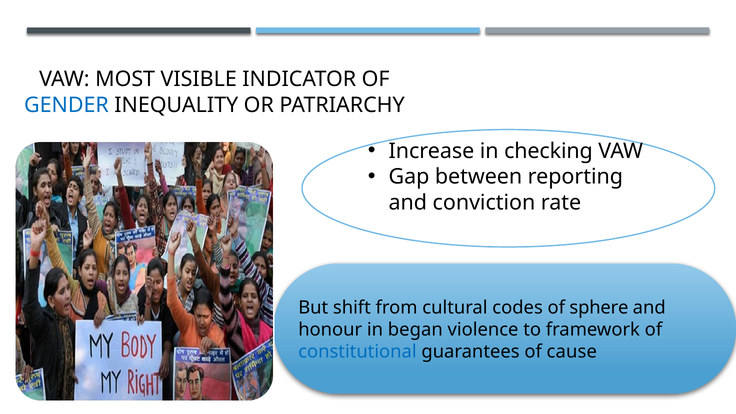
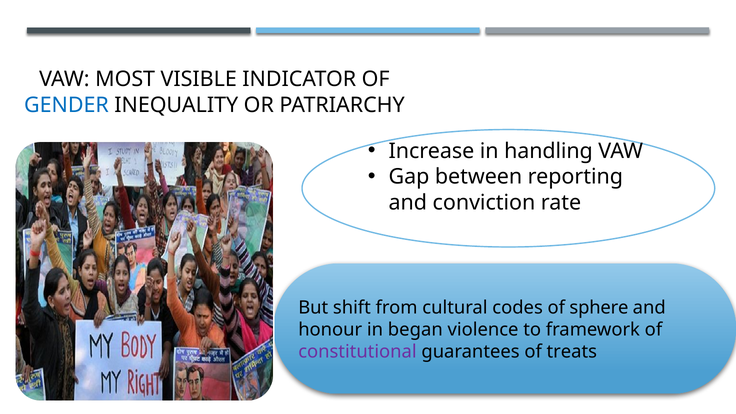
checking: checking -> handling (548, 151)
constitutional colour: blue -> purple (357, 352)
cause: cause -> treats (572, 352)
